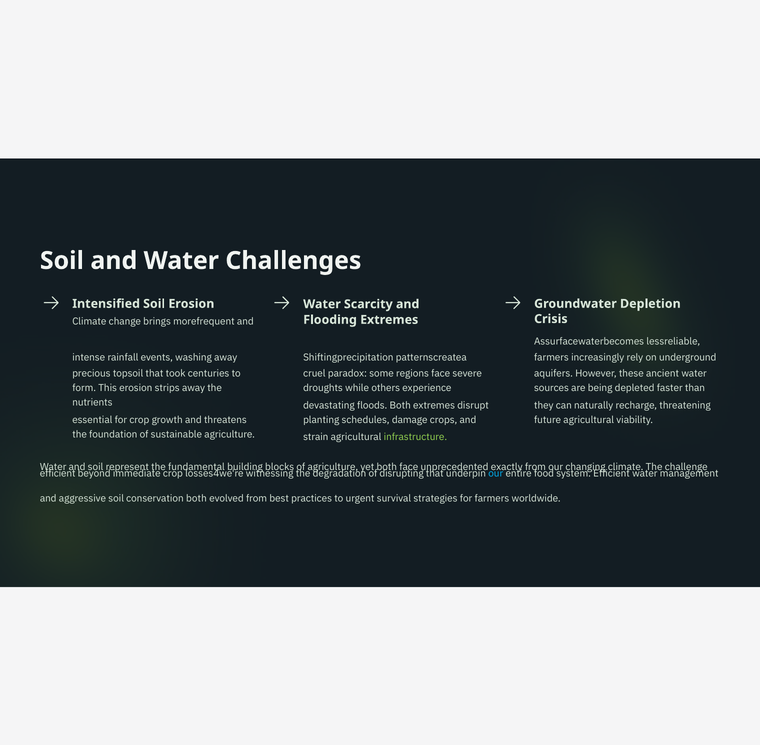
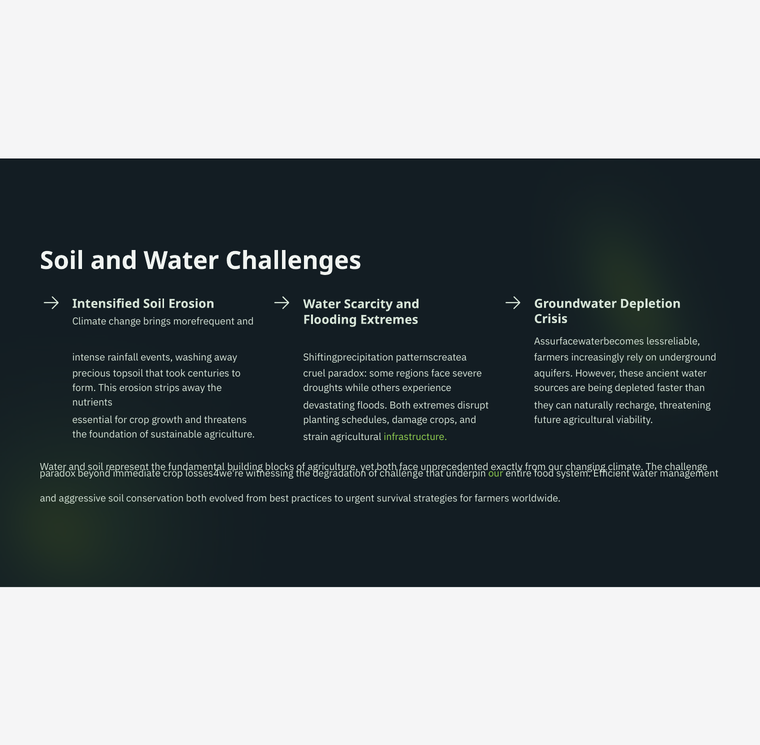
efficient: efficient -> paradox (58, 473)
of disrupting: disrupting -> challenge (401, 473)
our colour: light blue -> light green (496, 473)
